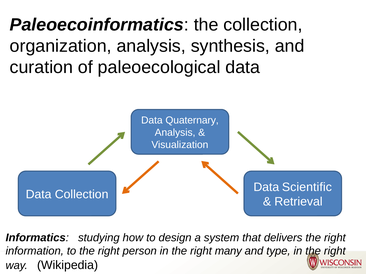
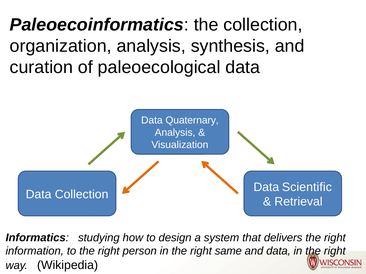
many: many -> same (228, 251)
and type: type -> data (278, 251)
